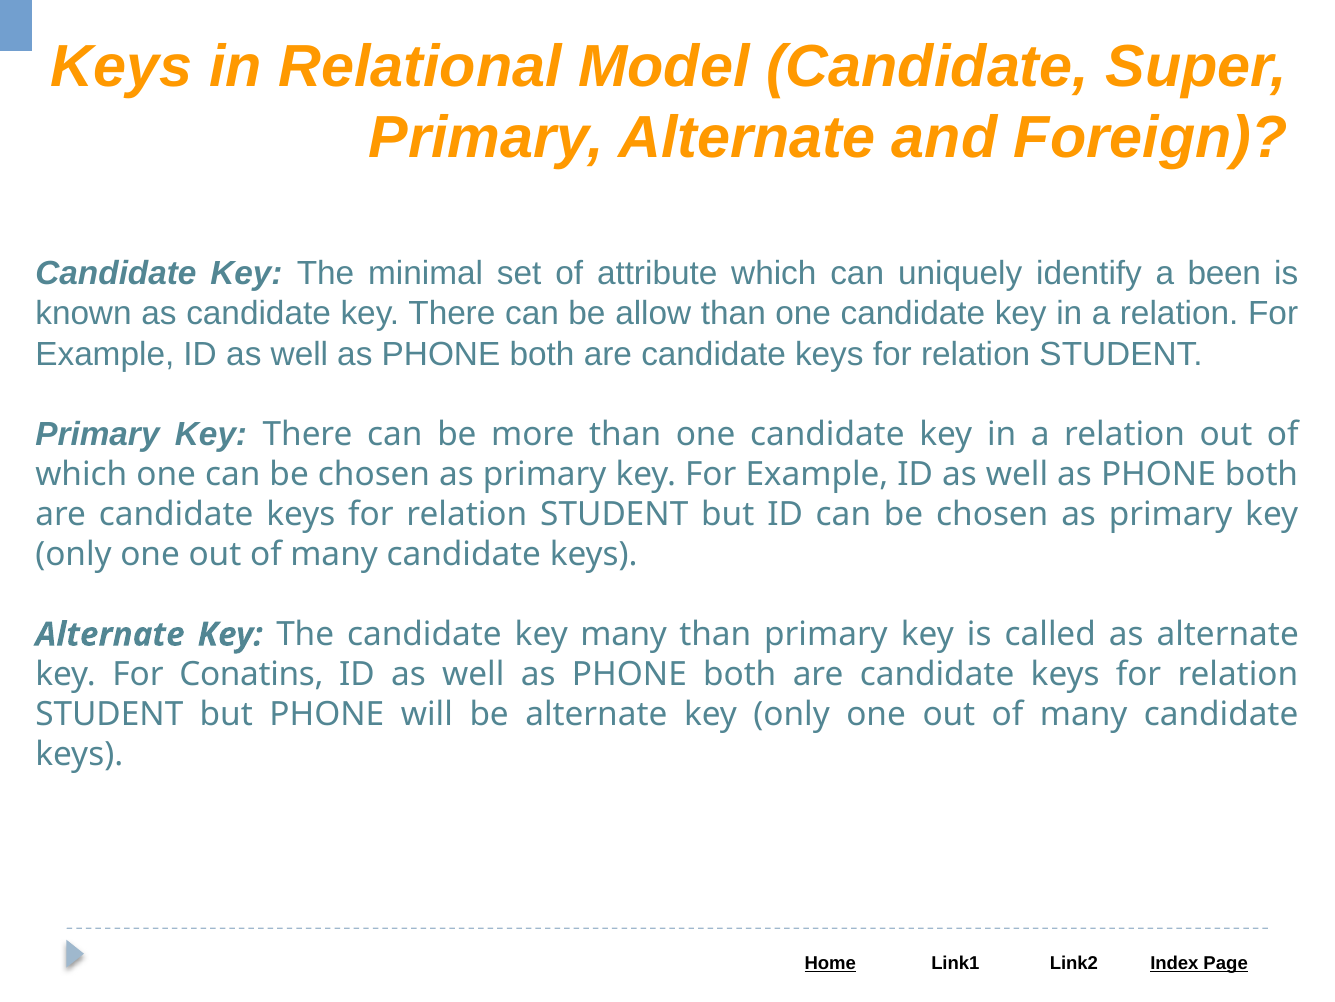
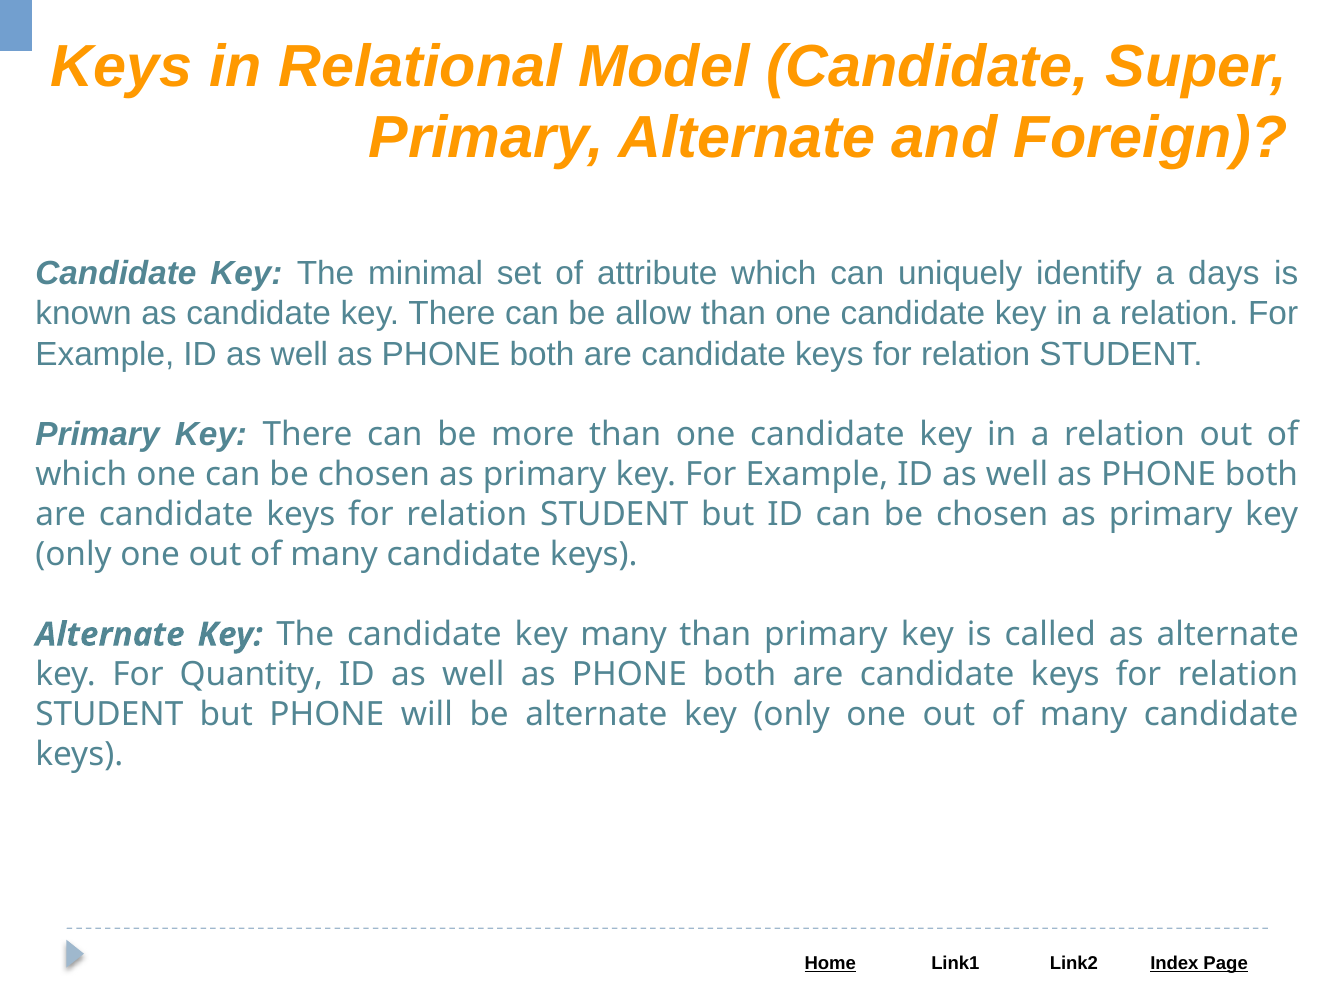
been: been -> days (1224, 274)
Conatins: Conatins -> Quantity (251, 674)
